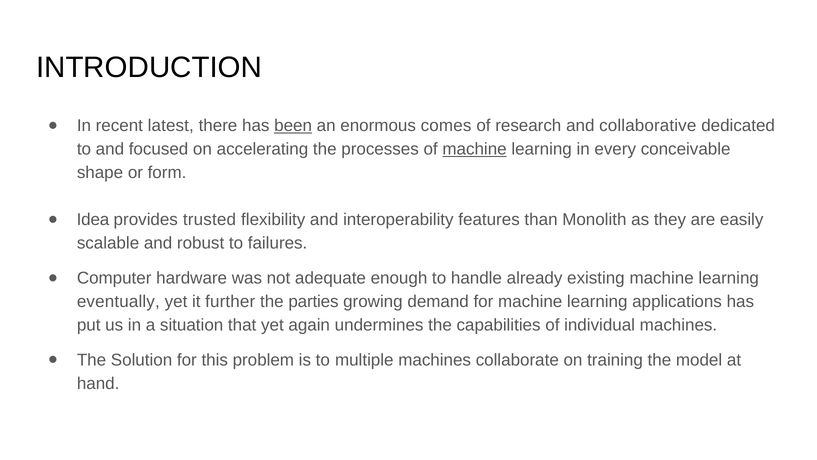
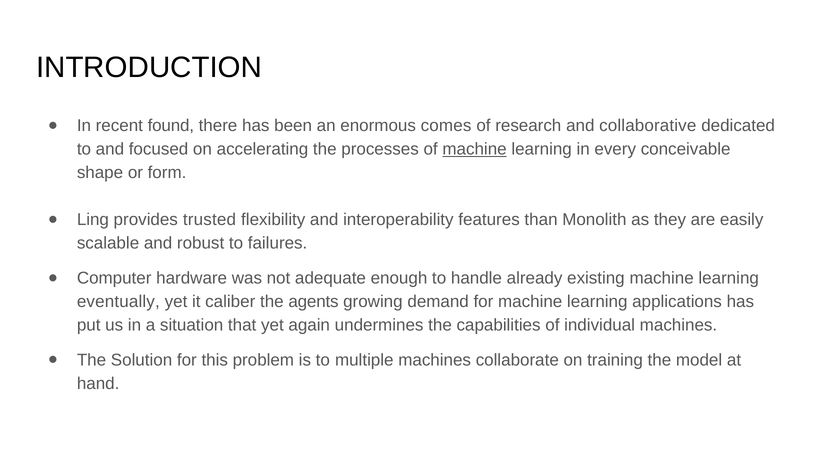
latest: latest -> found (171, 126)
been underline: present -> none (293, 126)
Idea: Idea -> Ling (93, 220)
further: further -> caliber (230, 301)
parties: parties -> agents (313, 301)
